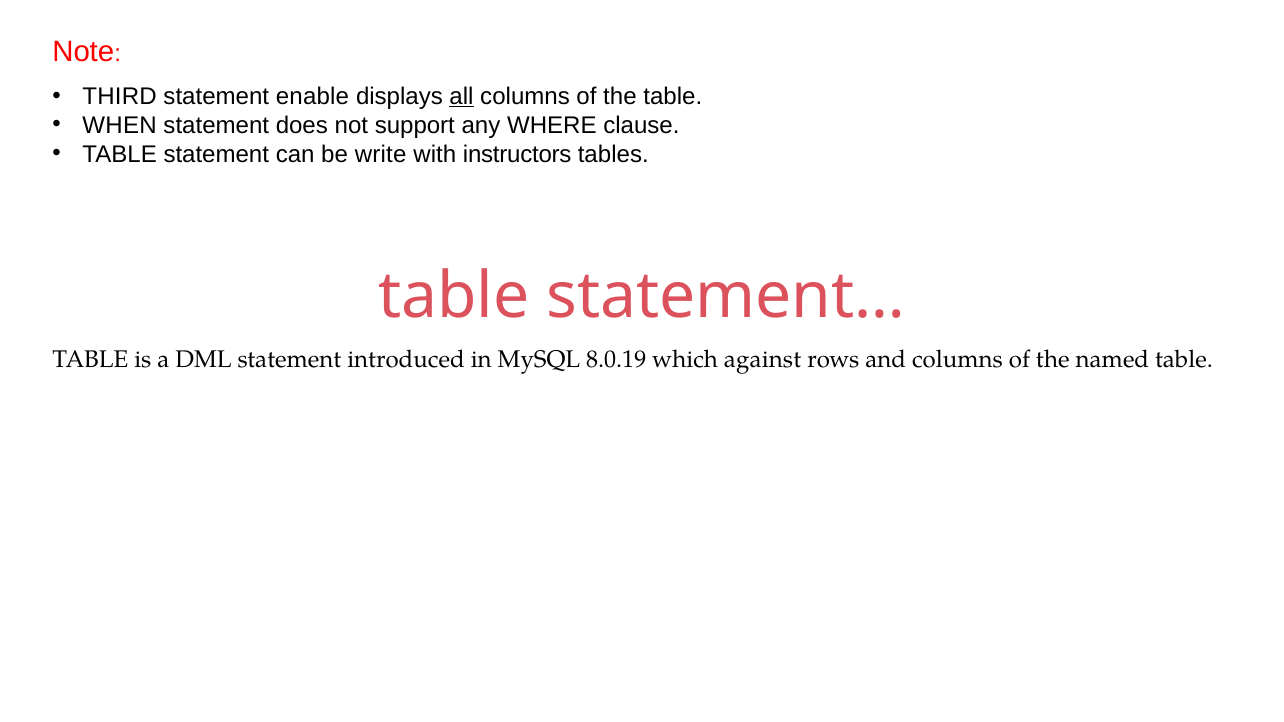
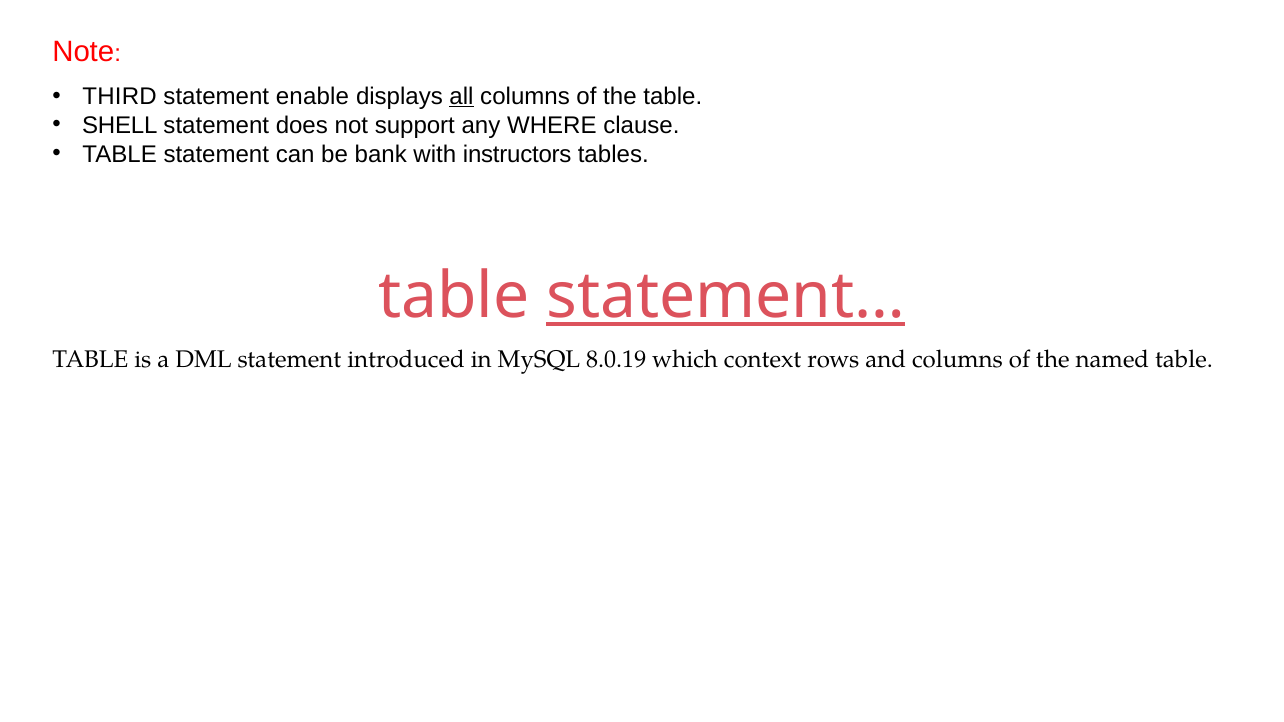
WHEN: WHEN -> SHELL (120, 125)
write: write -> bank (381, 154)
statement… underline: none -> present (726, 296)
against: against -> context (763, 359)
